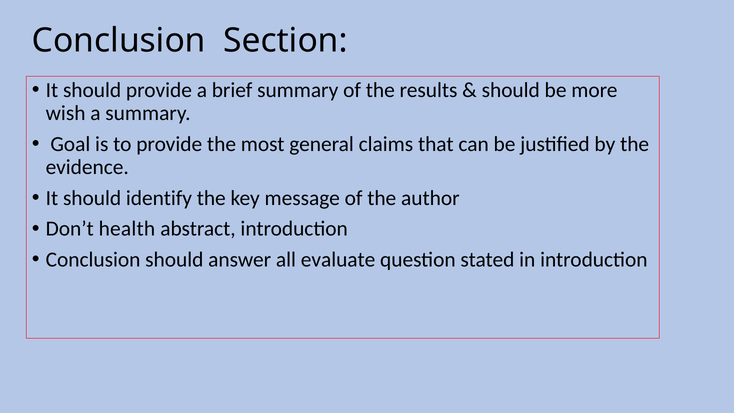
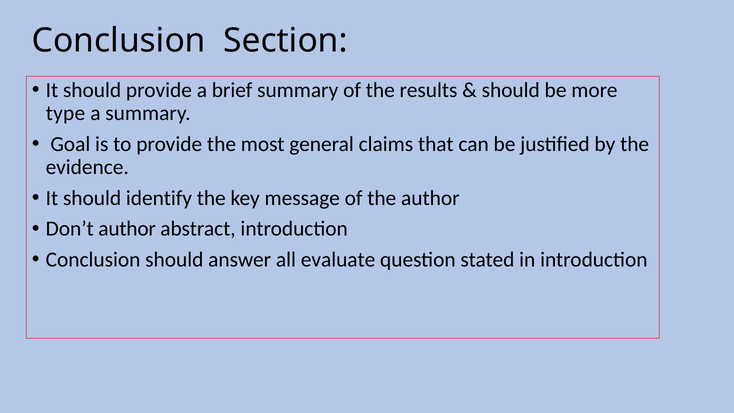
wish: wish -> type (66, 113)
Don’t health: health -> author (127, 229)
